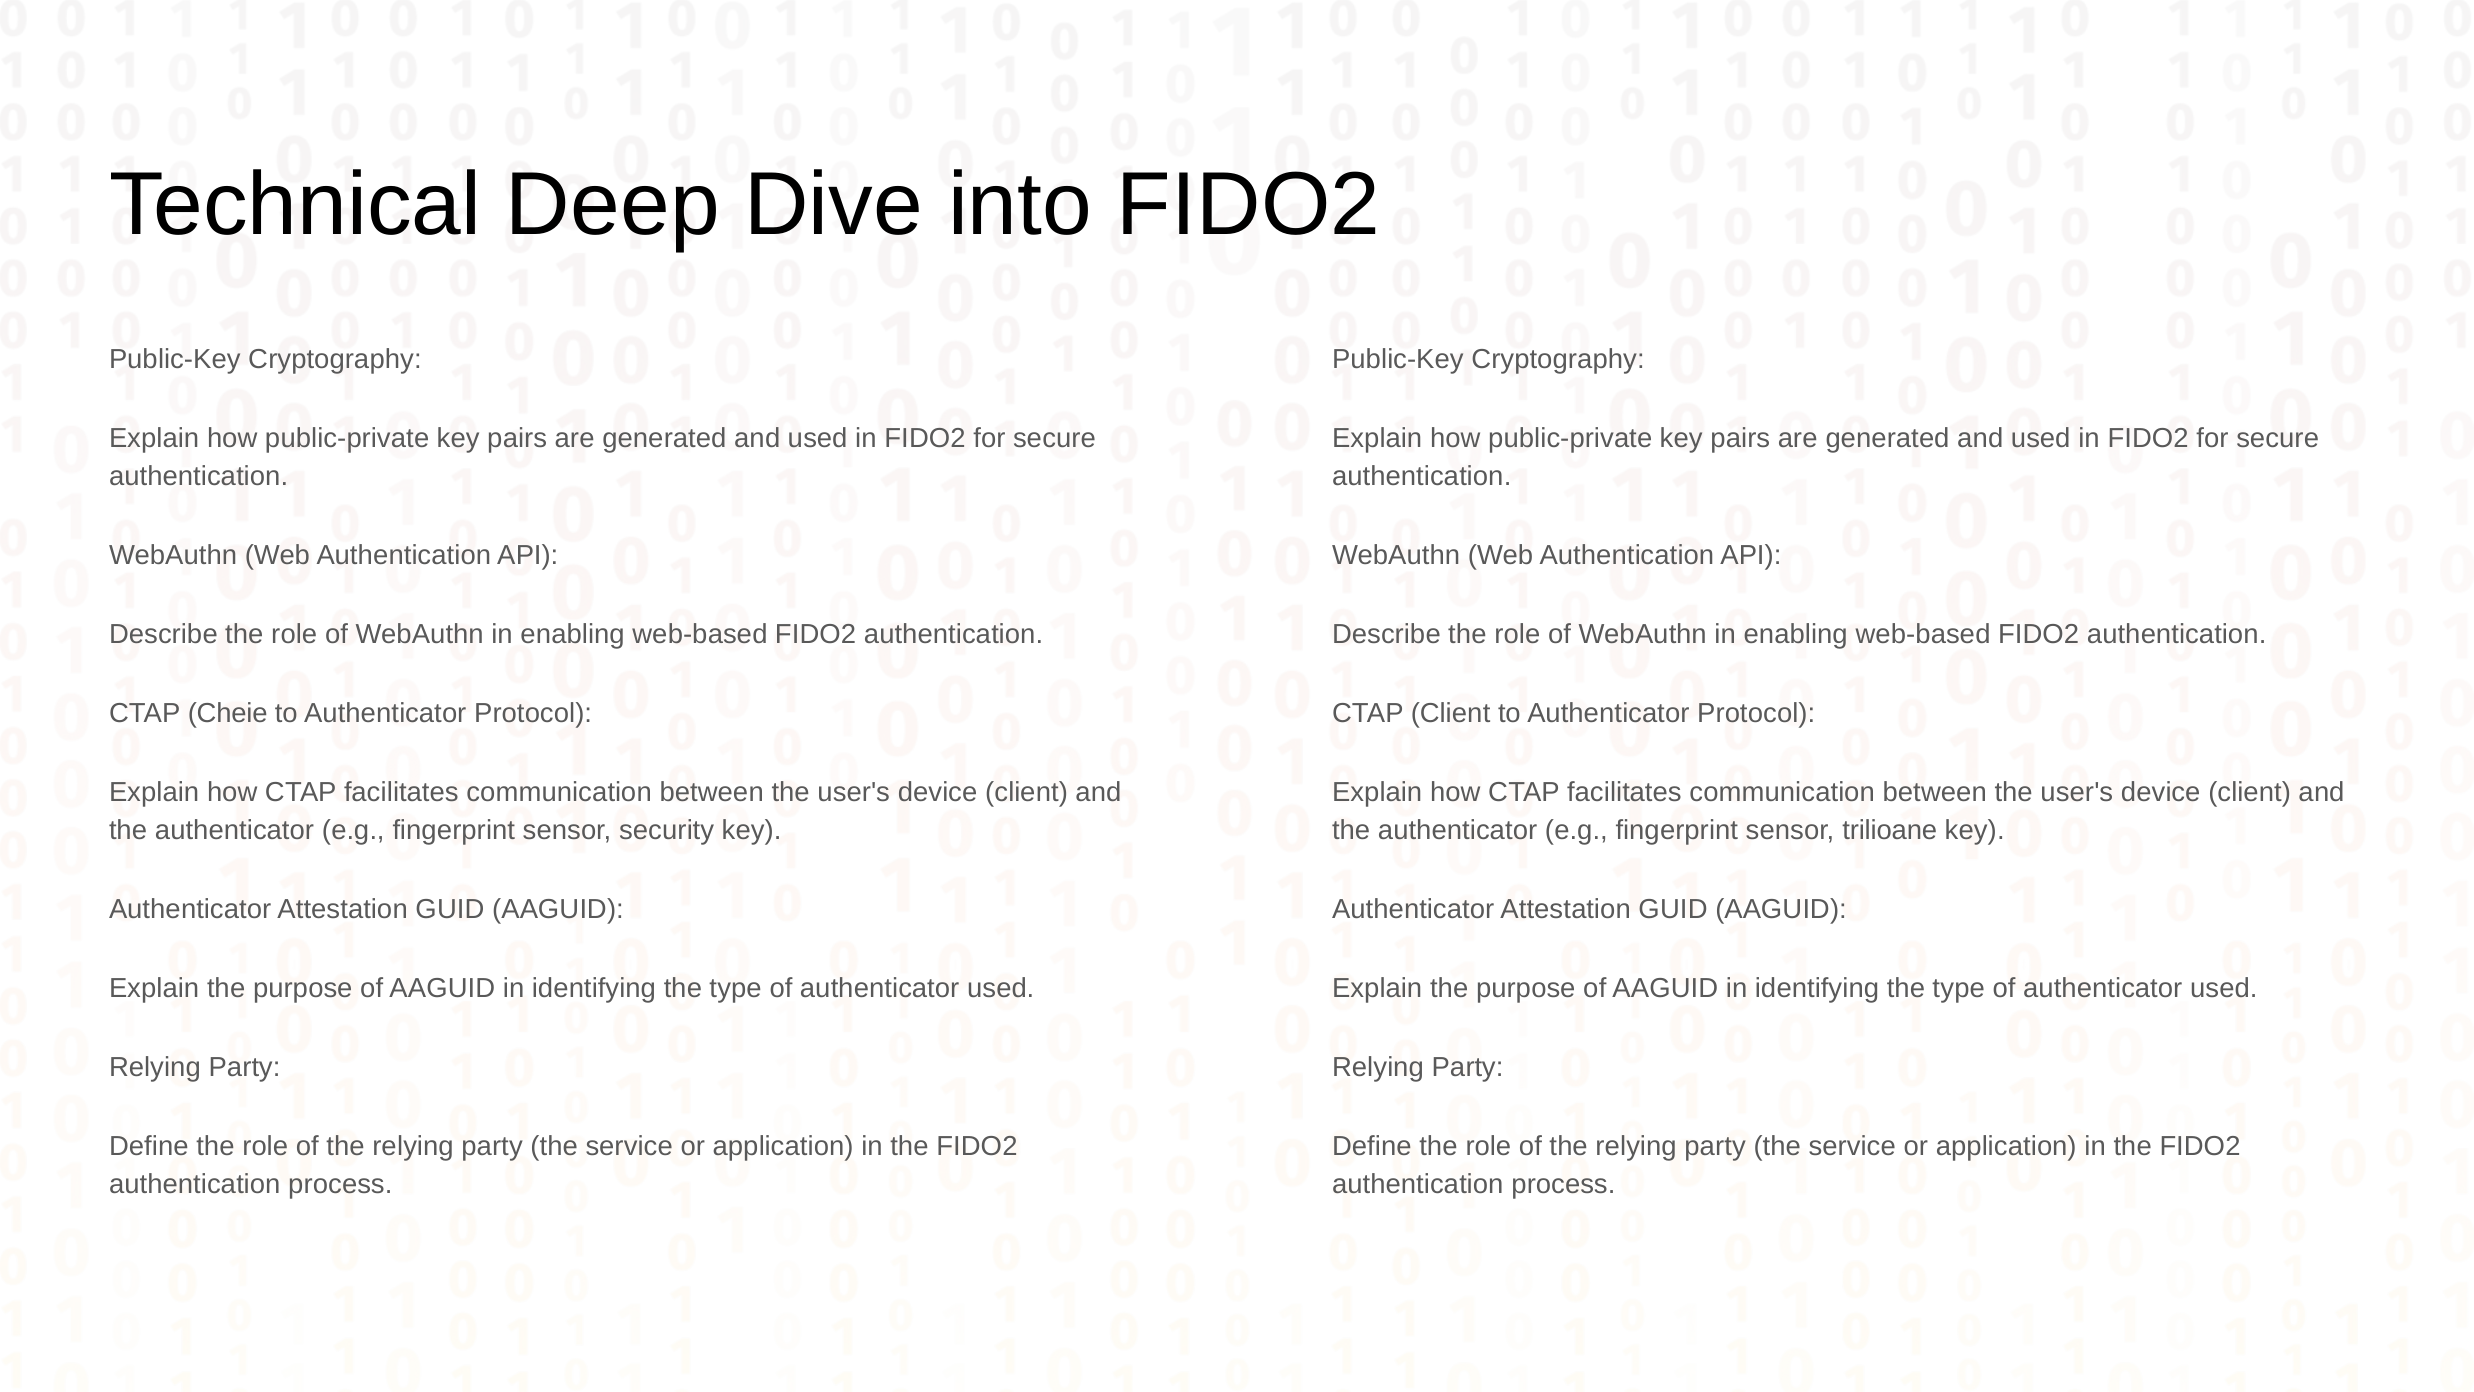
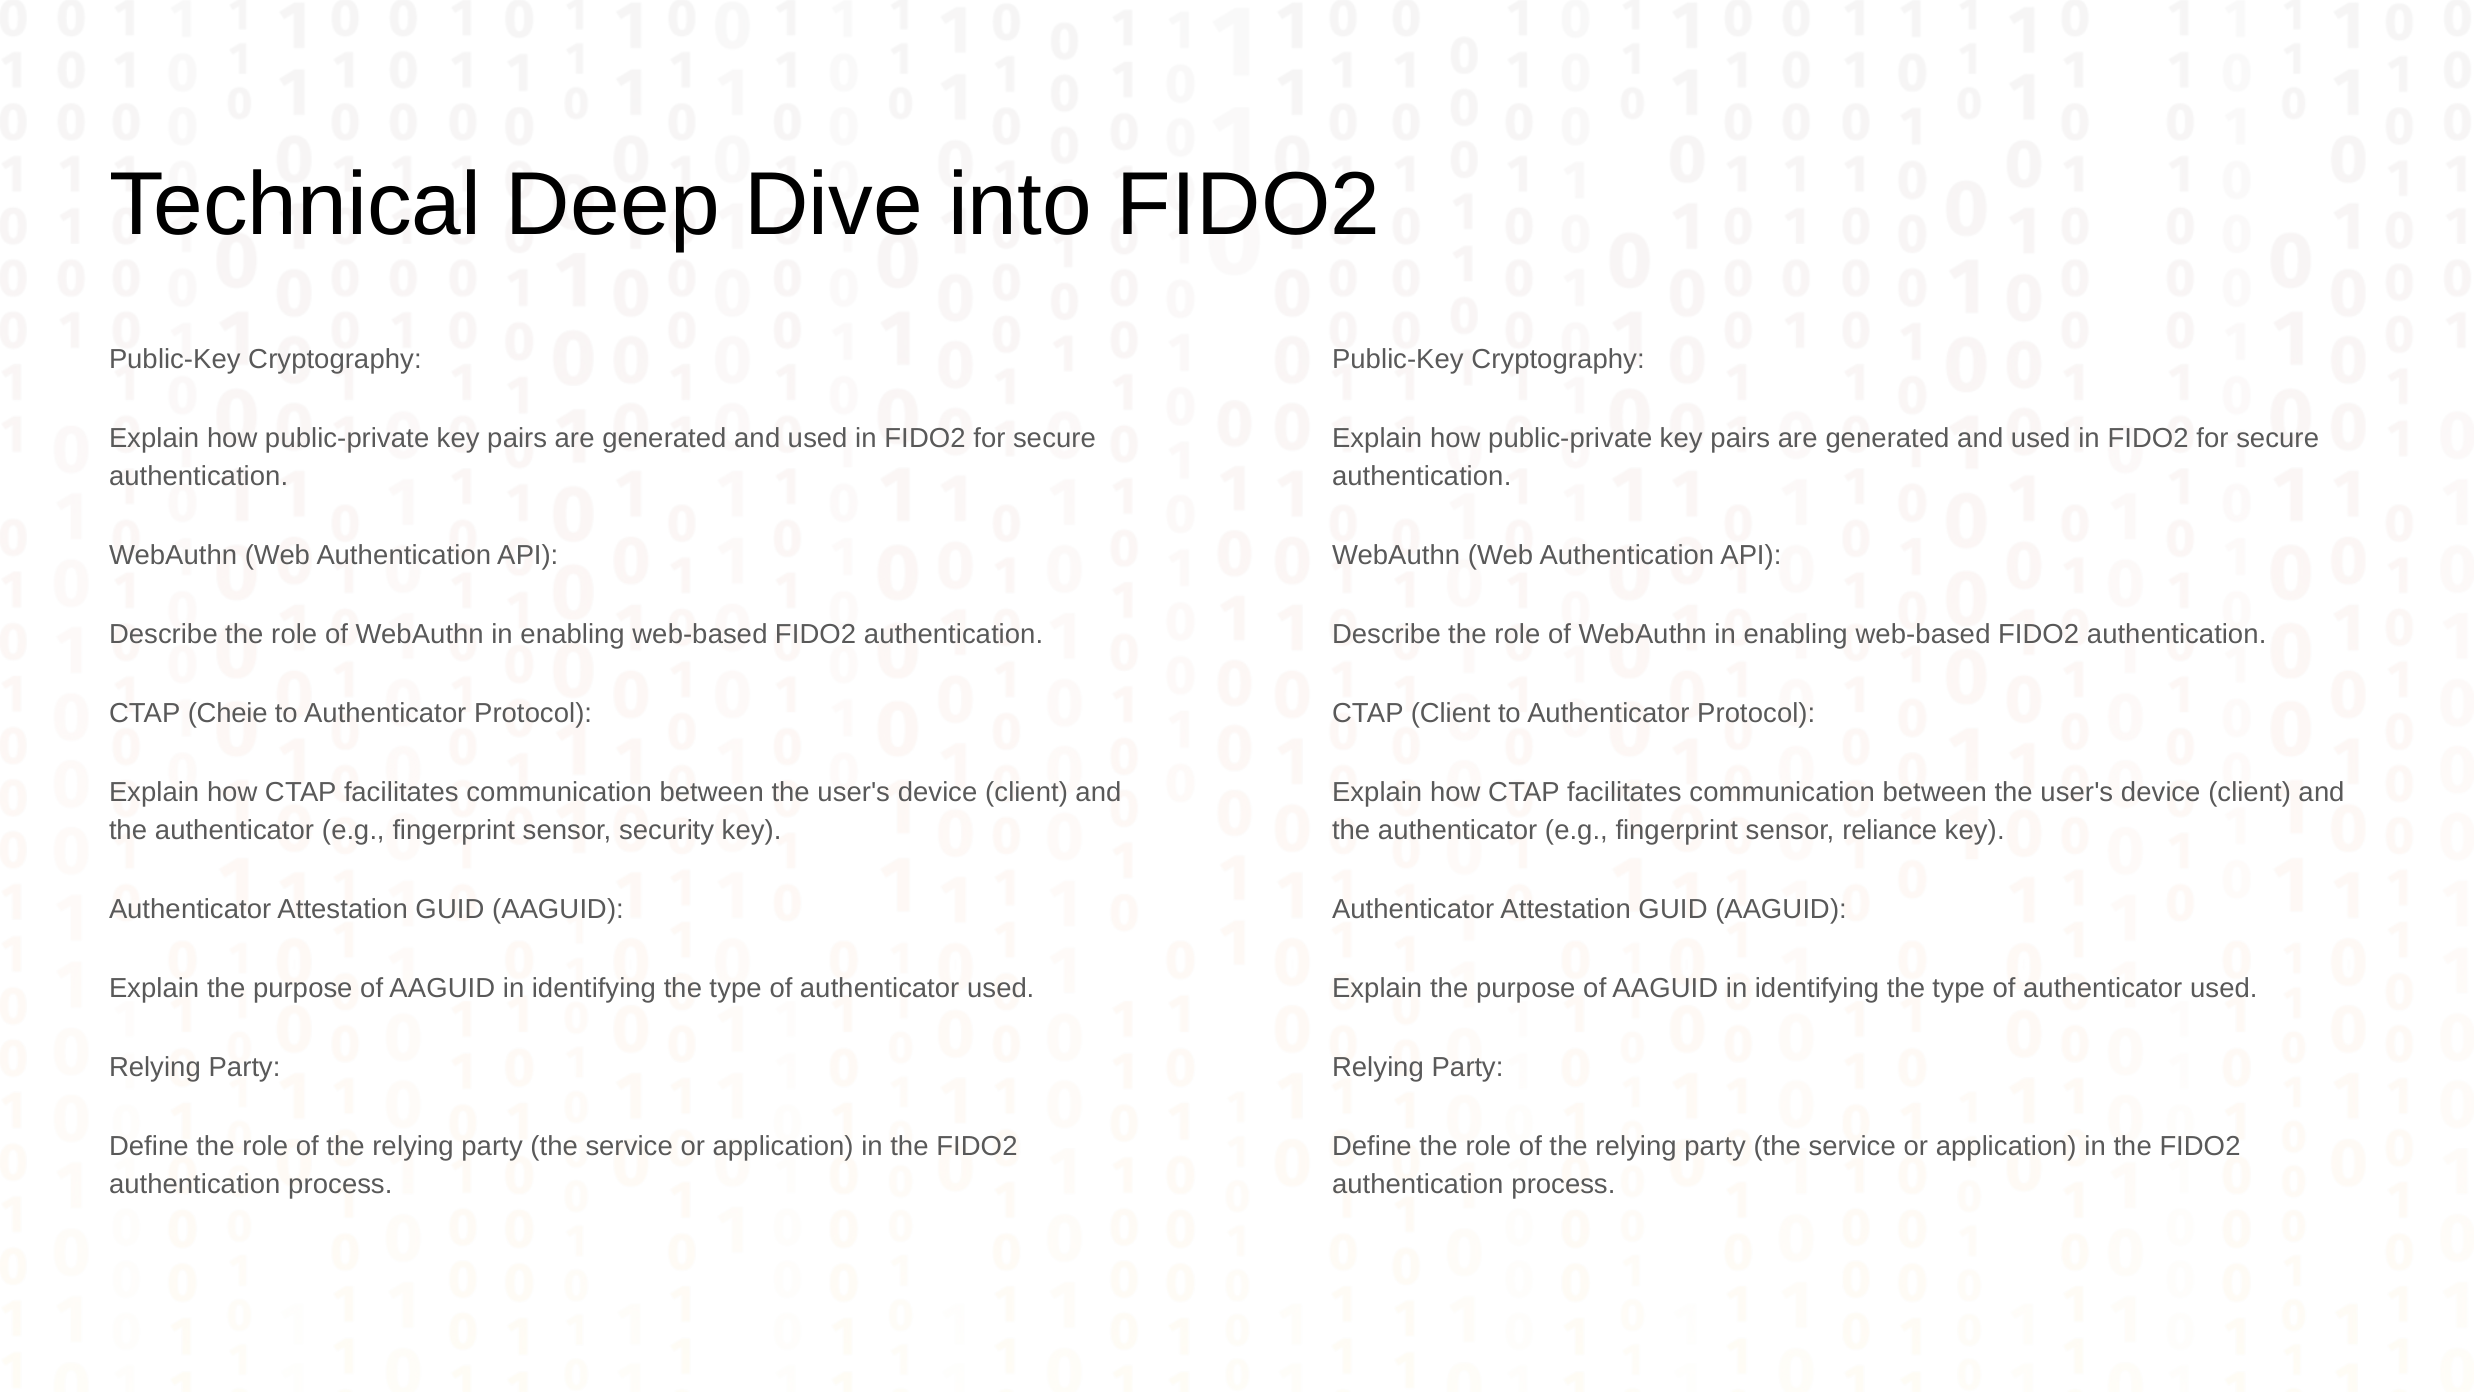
trilioane: trilioane -> reliance (1890, 830)
